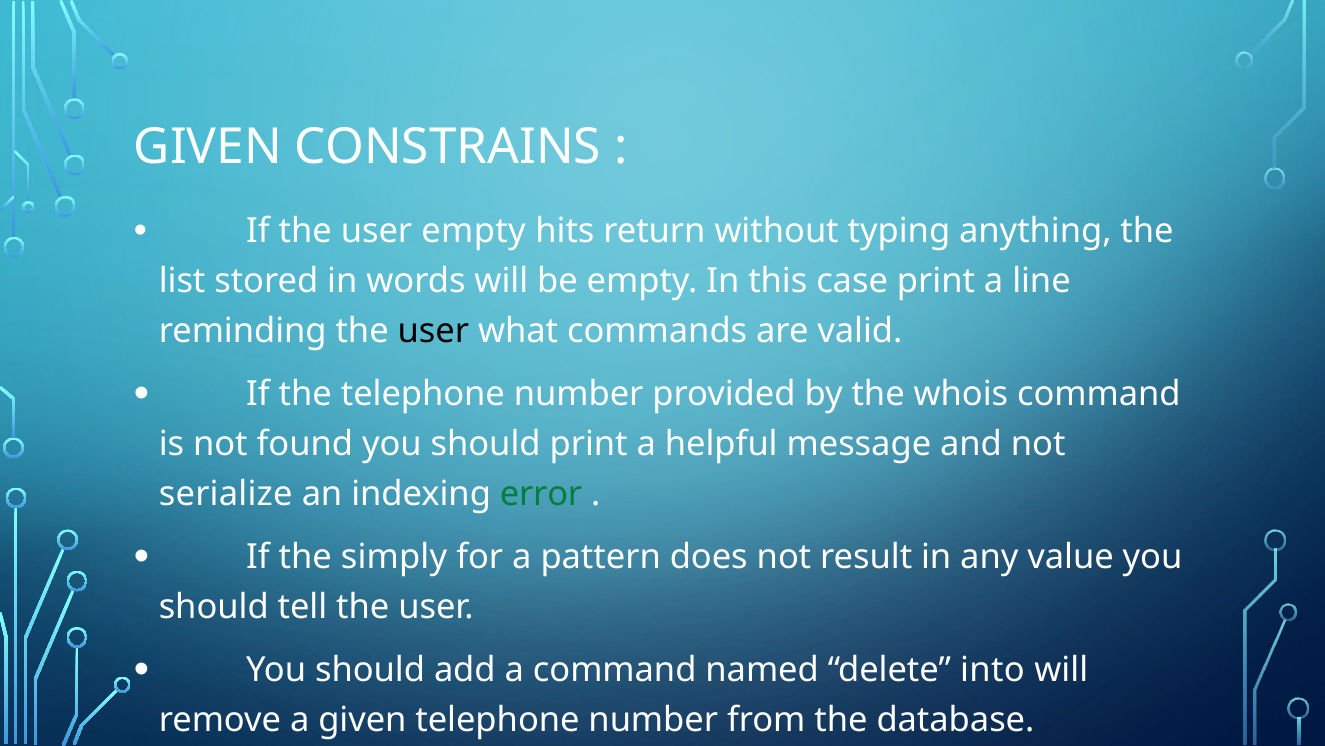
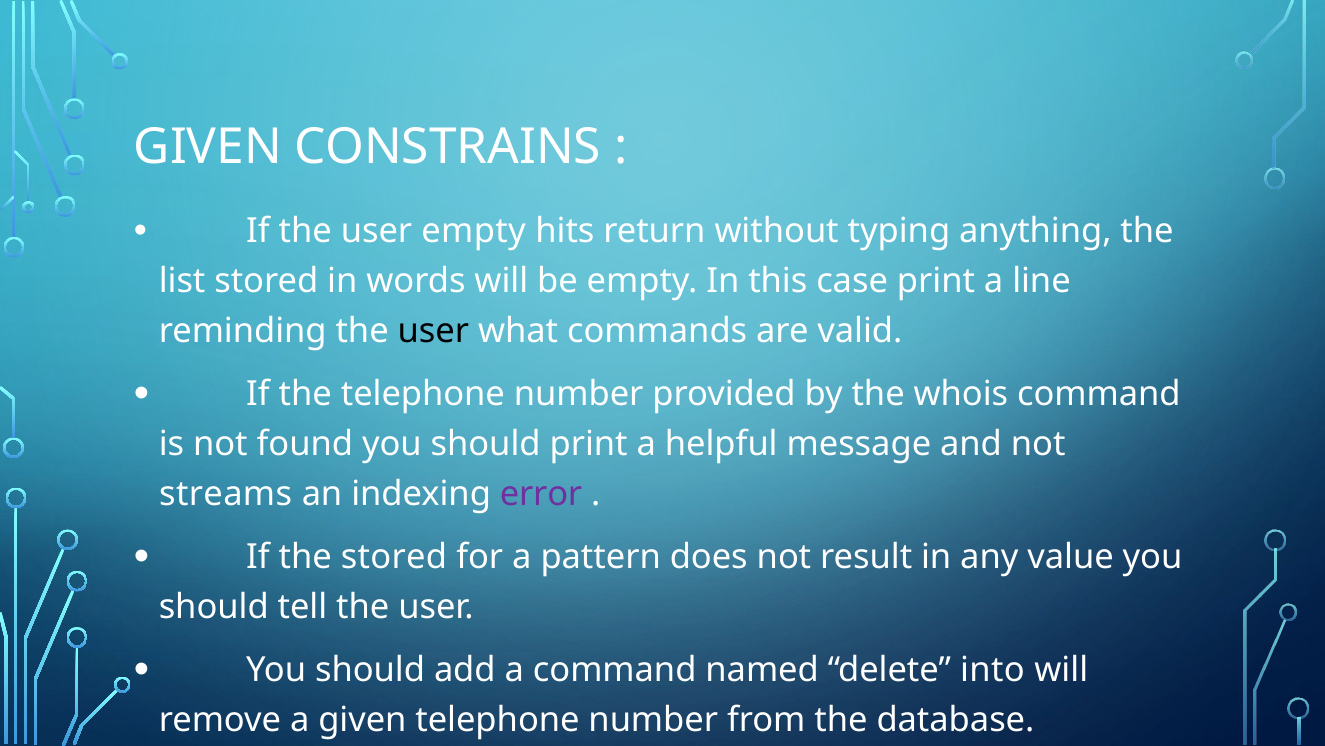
serialize: serialize -> streams (226, 493)
error colour: green -> purple (541, 493)
the simply: simply -> stored (394, 557)
